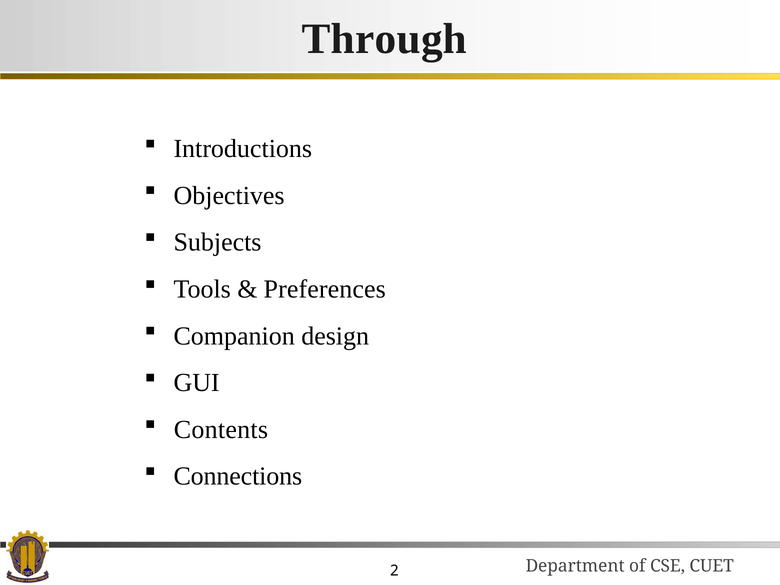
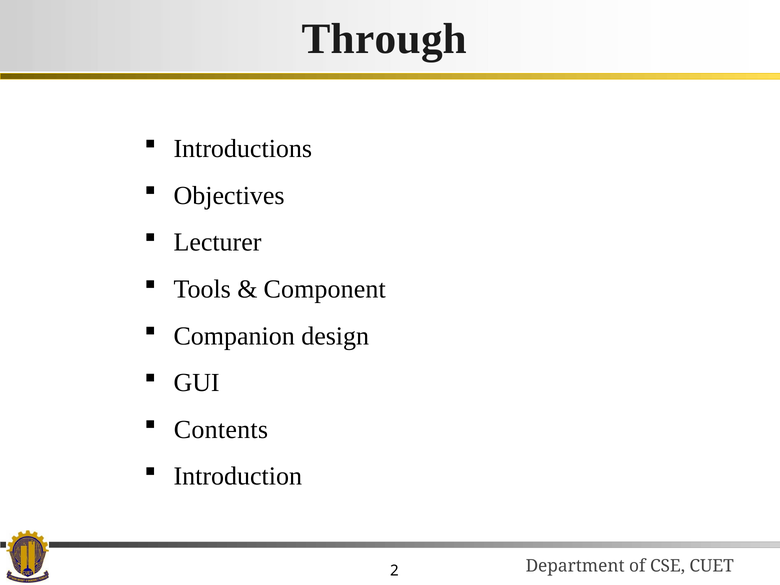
Subjects: Subjects -> Lecturer (217, 242)
Preferences: Preferences -> Component (325, 289)
Connections: Connections -> Introduction (238, 476)
